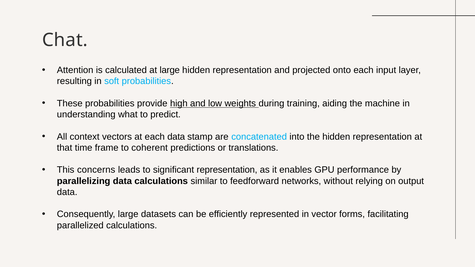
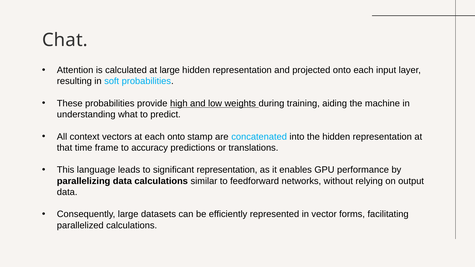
each data: data -> onto (176, 137)
coherent: coherent -> accuracy (150, 148)
concerns: concerns -> language (96, 170)
